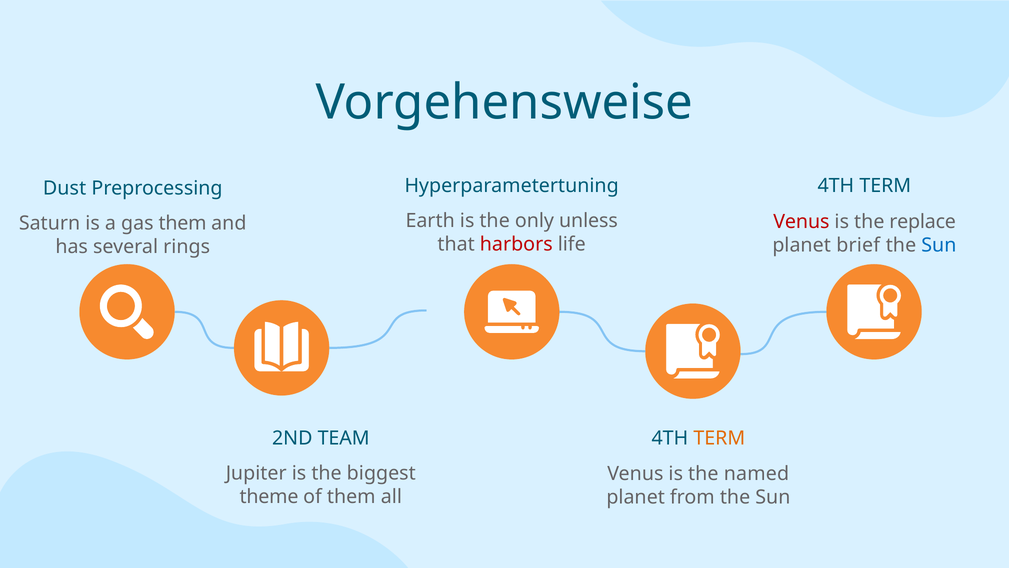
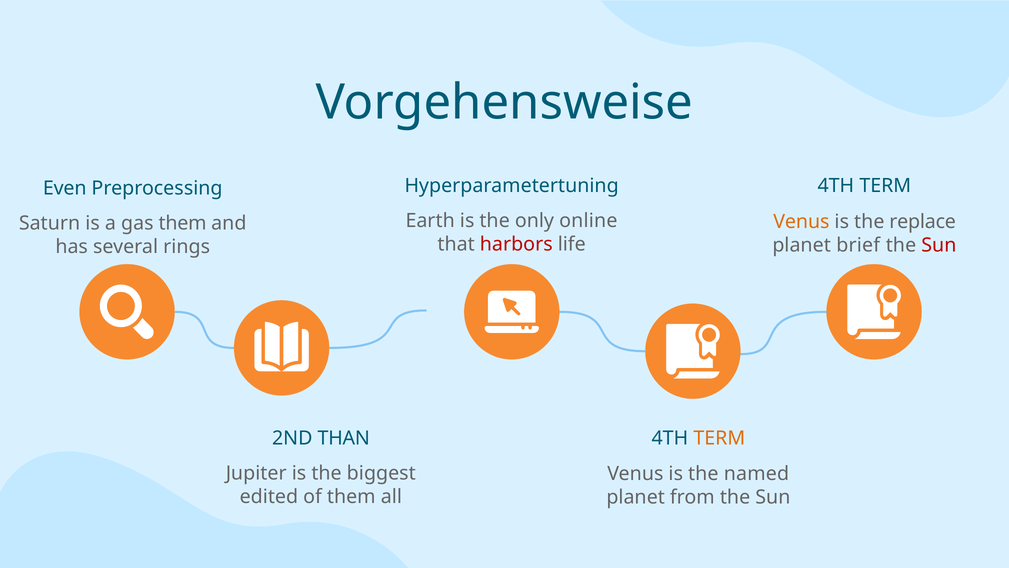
Dust: Dust -> Even (65, 188)
unless: unless -> online (588, 221)
Venus colour: red -> orange (801, 221)
Sun colour: blue -> red (939, 245)
TEAM: TEAM -> THAN (344, 438)
theme: theme -> edited (269, 497)
